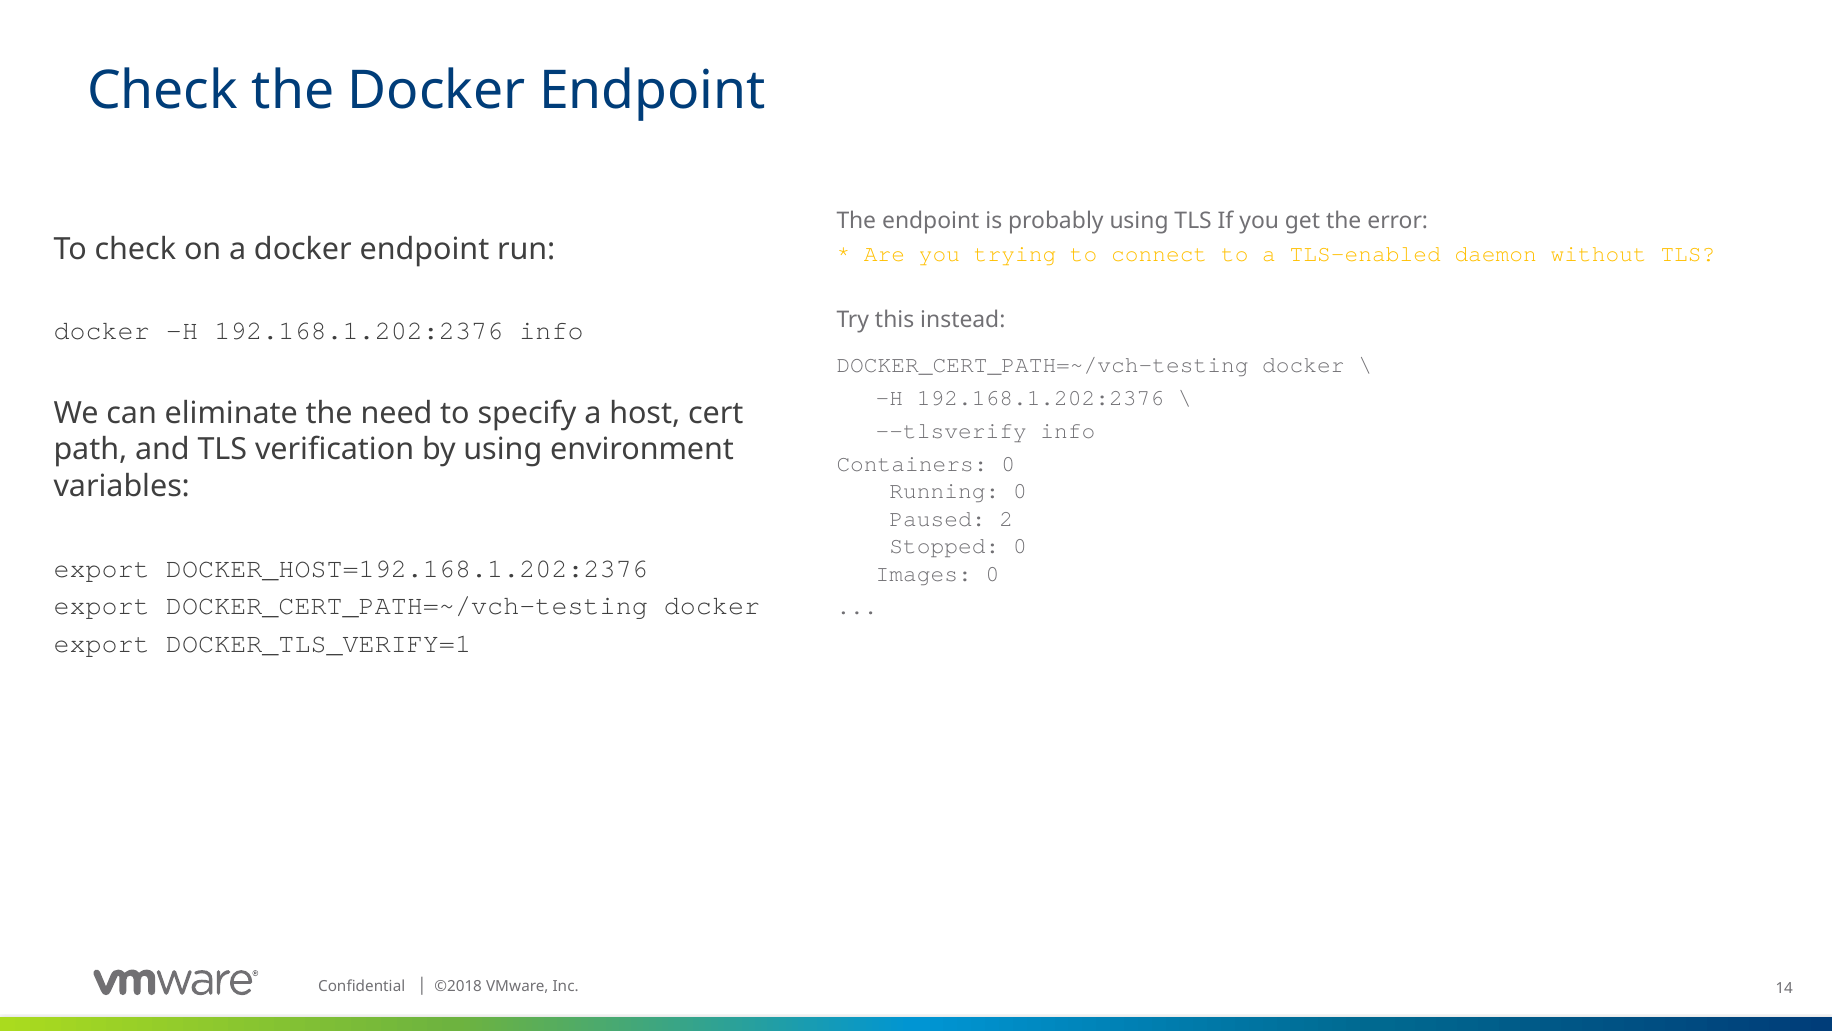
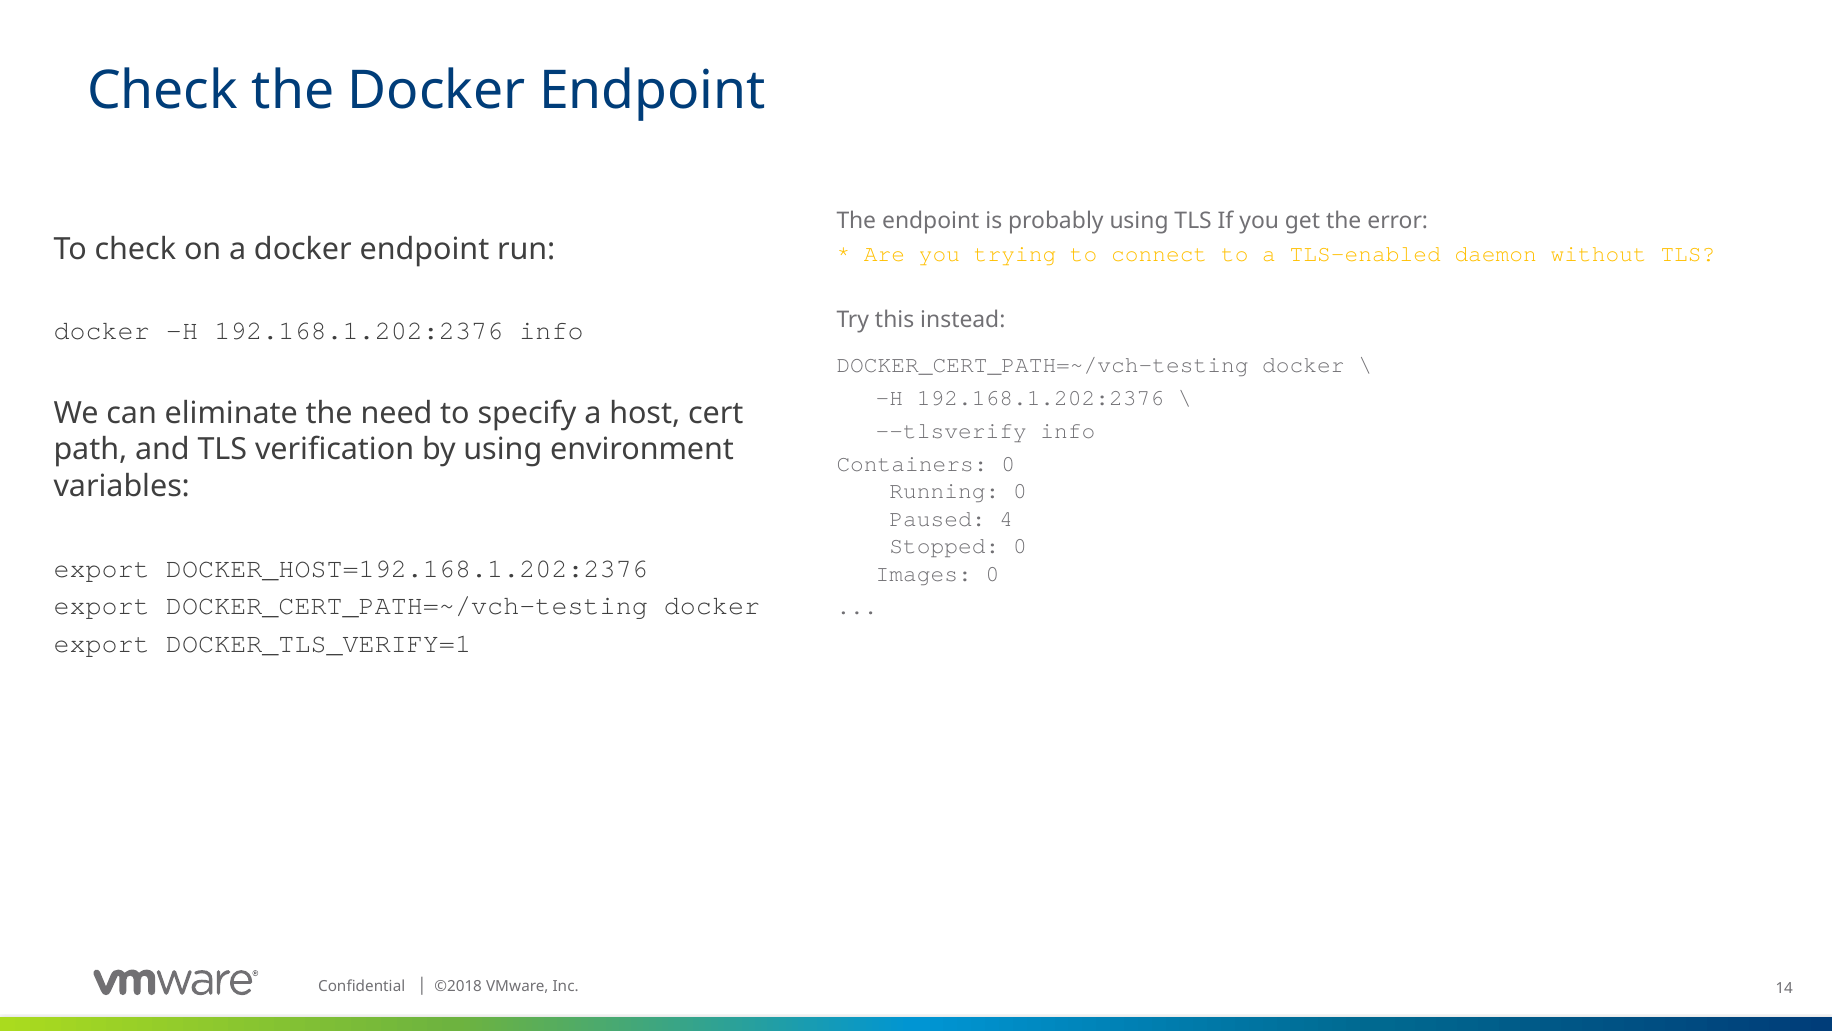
2: 2 -> 4 (1006, 518)
